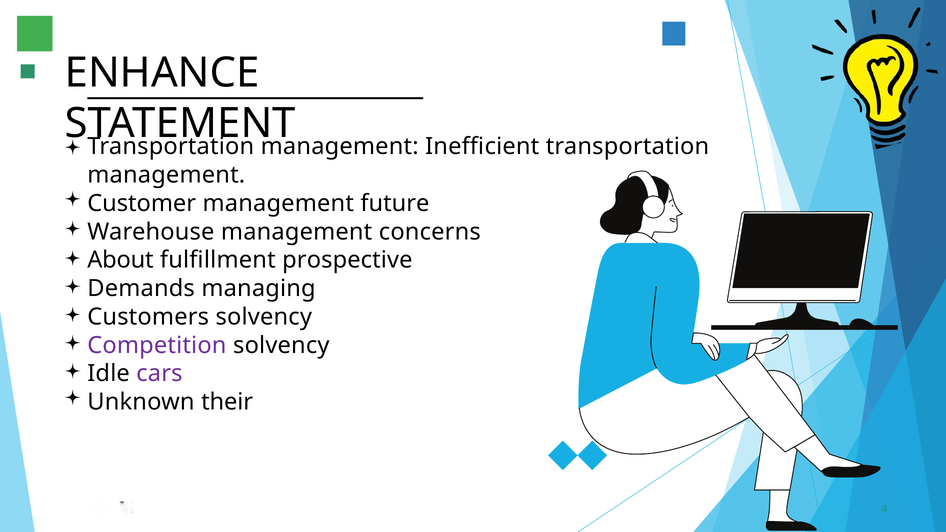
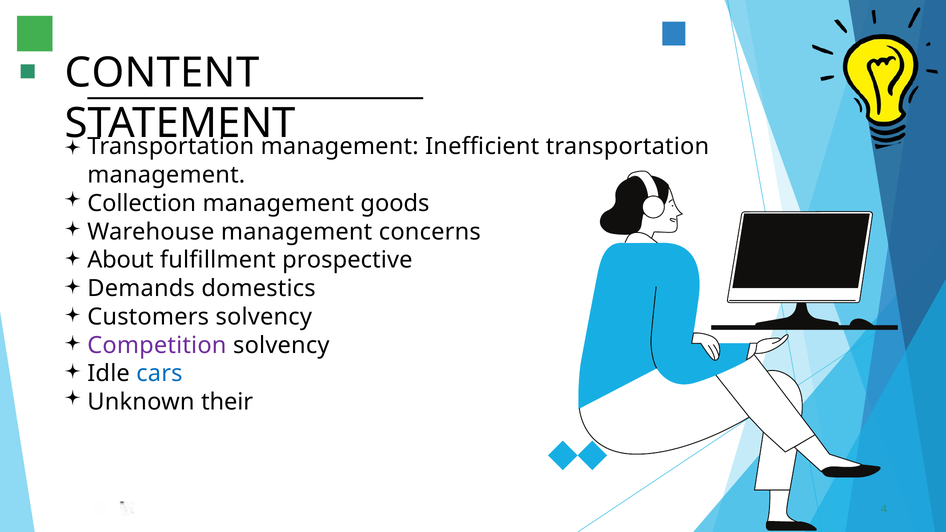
ENHANCE: ENHANCE -> CONTENT (162, 73)
Customer: Customer -> Collection (142, 203)
future: future -> goods (395, 203)
managing: managing -> domestics (259, 289)
cars colour: purple -> blue (159, 374)
